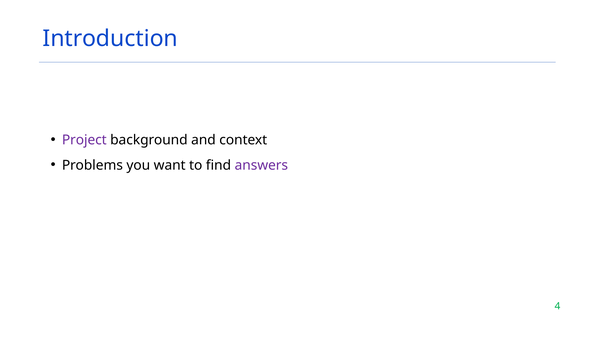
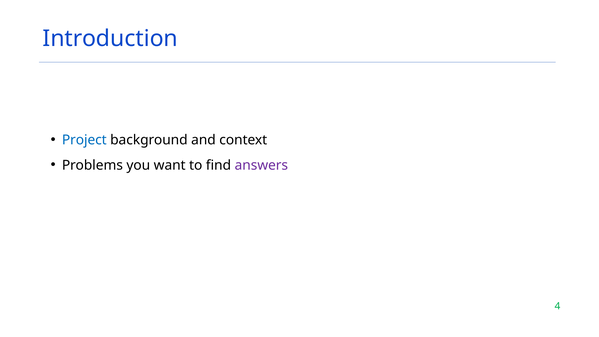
Project colour: purple -> blue (84, 140)
